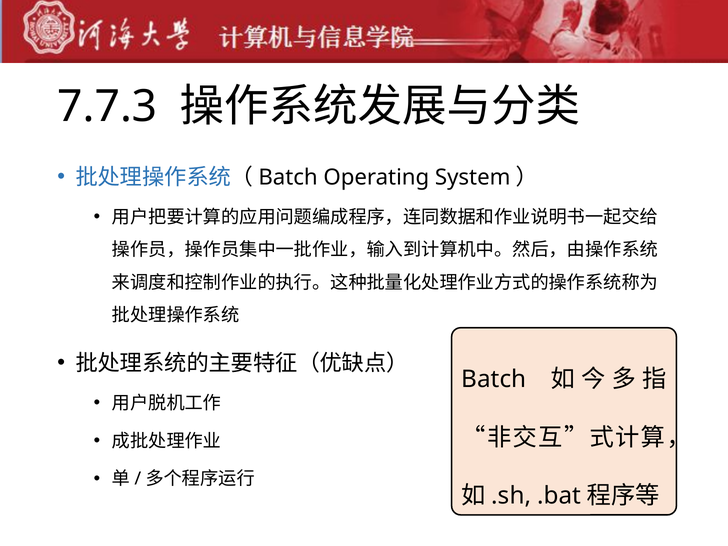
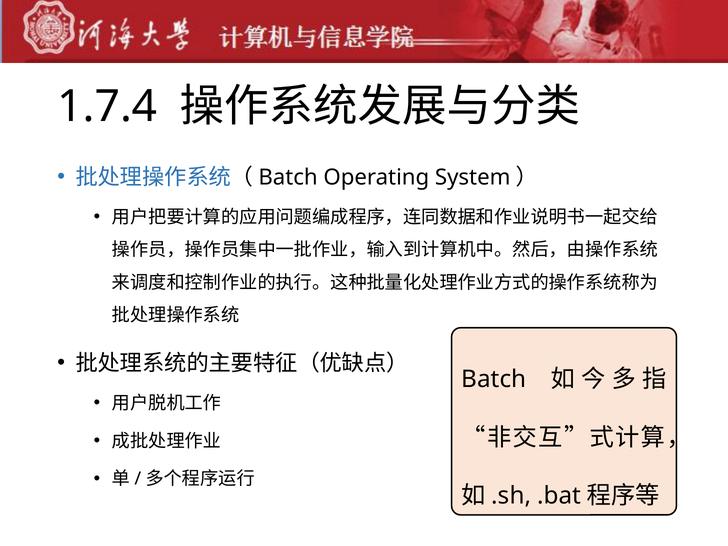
7.7.3: 7.7.3 -> 1.7.4 (107, 107)
